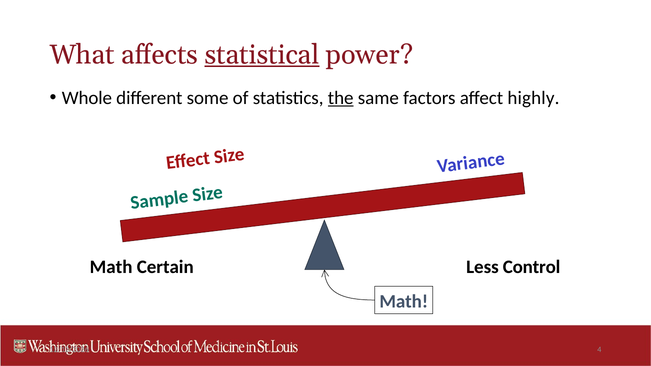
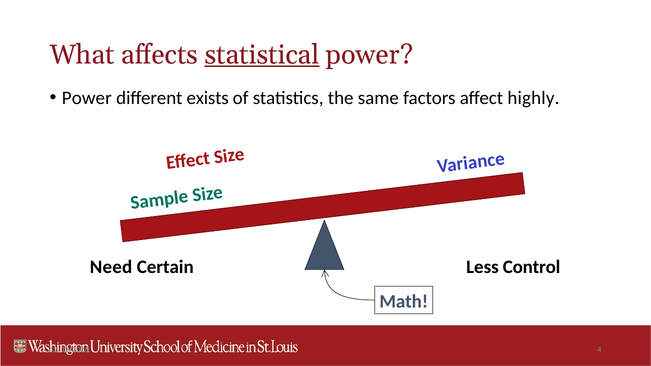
Whole: Whole -> Power (87, 98)
some: some -> exists (208, 98)
the underline: present -> none (341, 98)
Math: Math -> Need (111, 267)
